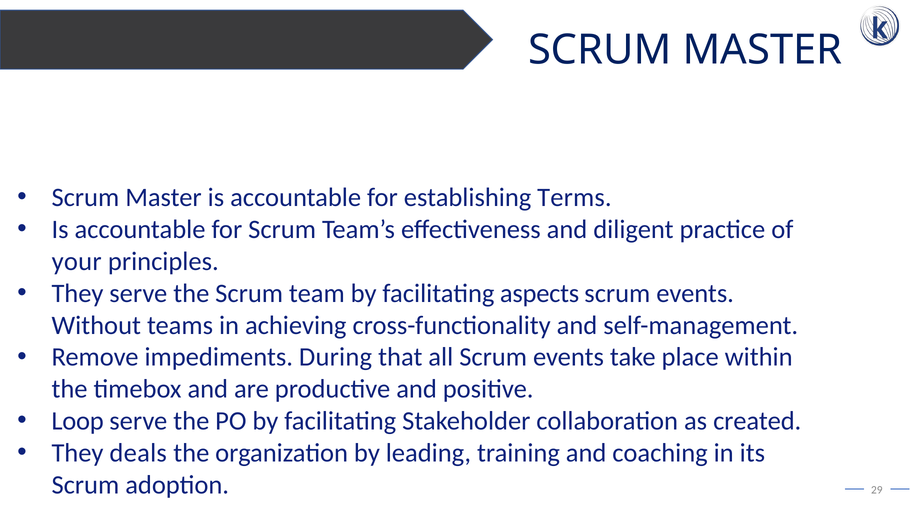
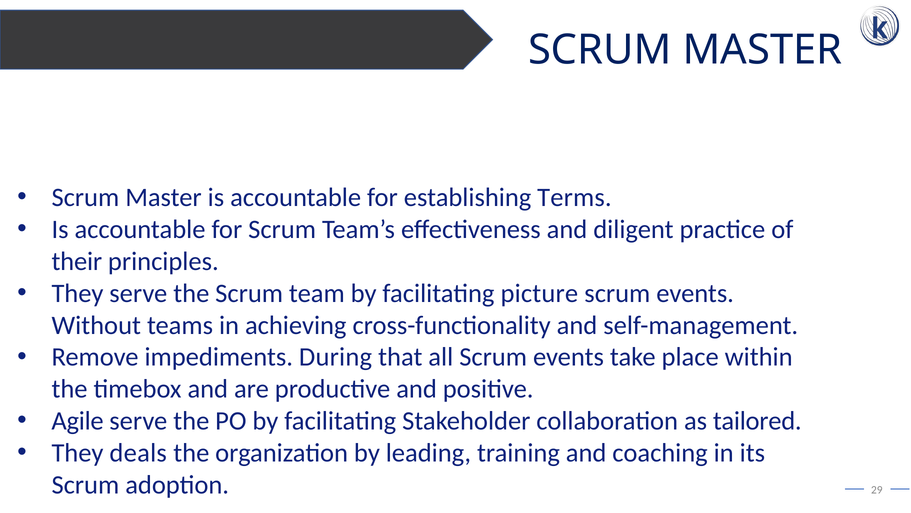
your: your -> their (77, 261)
aspects: aspects -> picture (539, 293)
Loop: Loop -> Agile (78, 421)
created: created -> tailored (757, 421)
